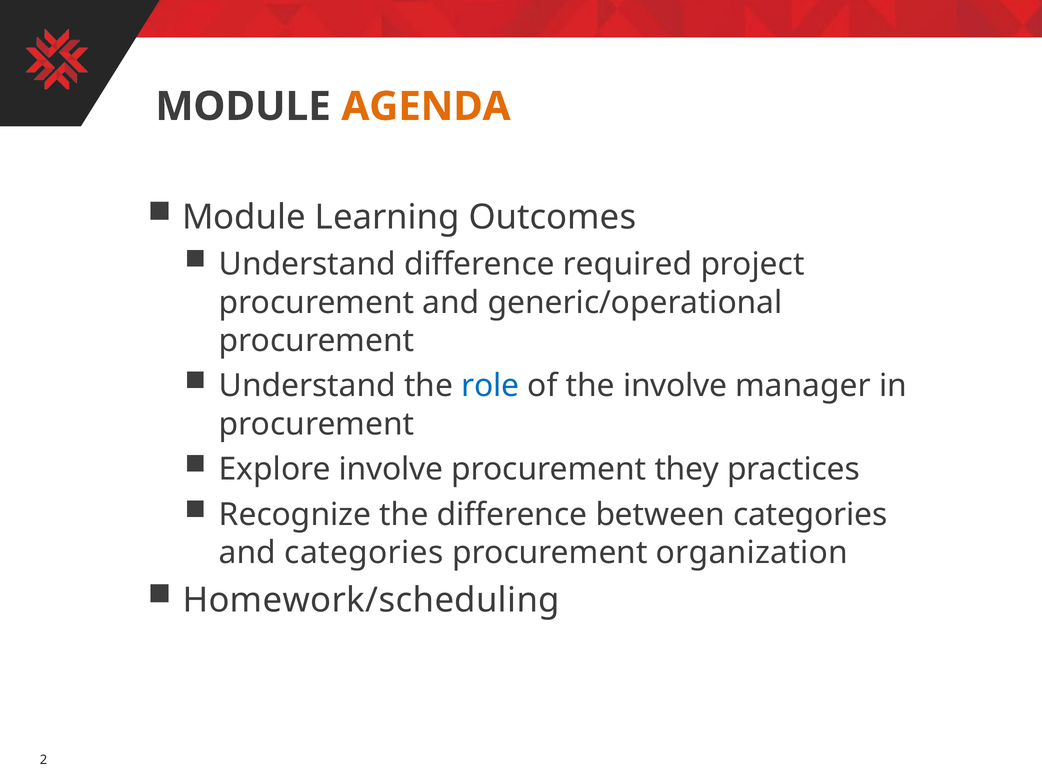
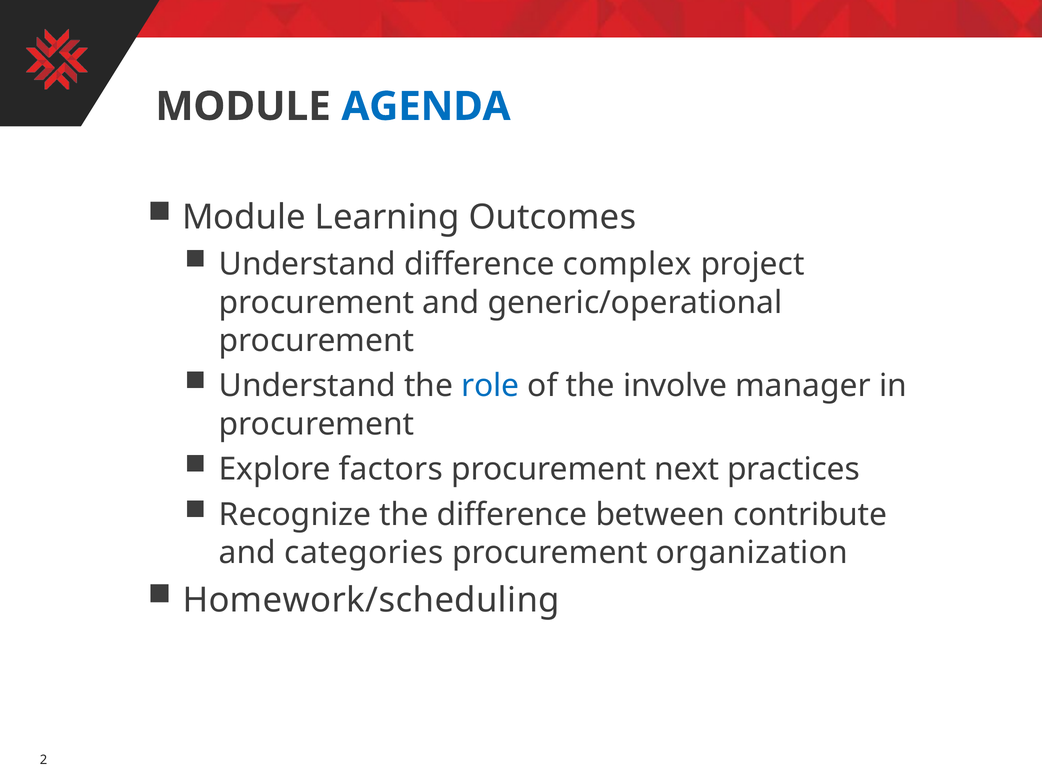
AGENDA colour: orange -> blue (426, 107)
required: required -> complex (627, 265)
Explore involve: involve -> factors (391, 470)
they: they -> next (687, 470)
between categories: categories -> contribute (810, 515)
